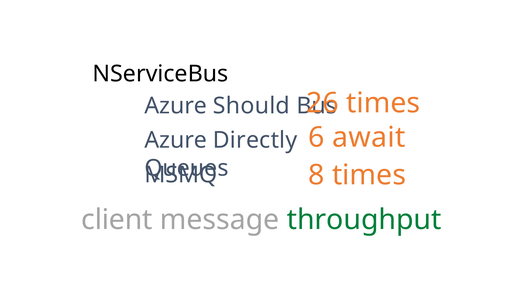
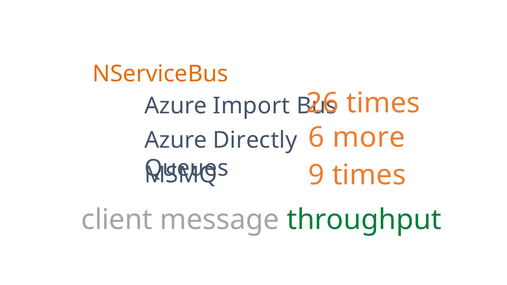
NServiceBus colour: black -> orange (160, 74)
Should: Should -> Import (251, 106)
await: await -> more (369, 138)
8: 8 -> 9 (316, 175)
